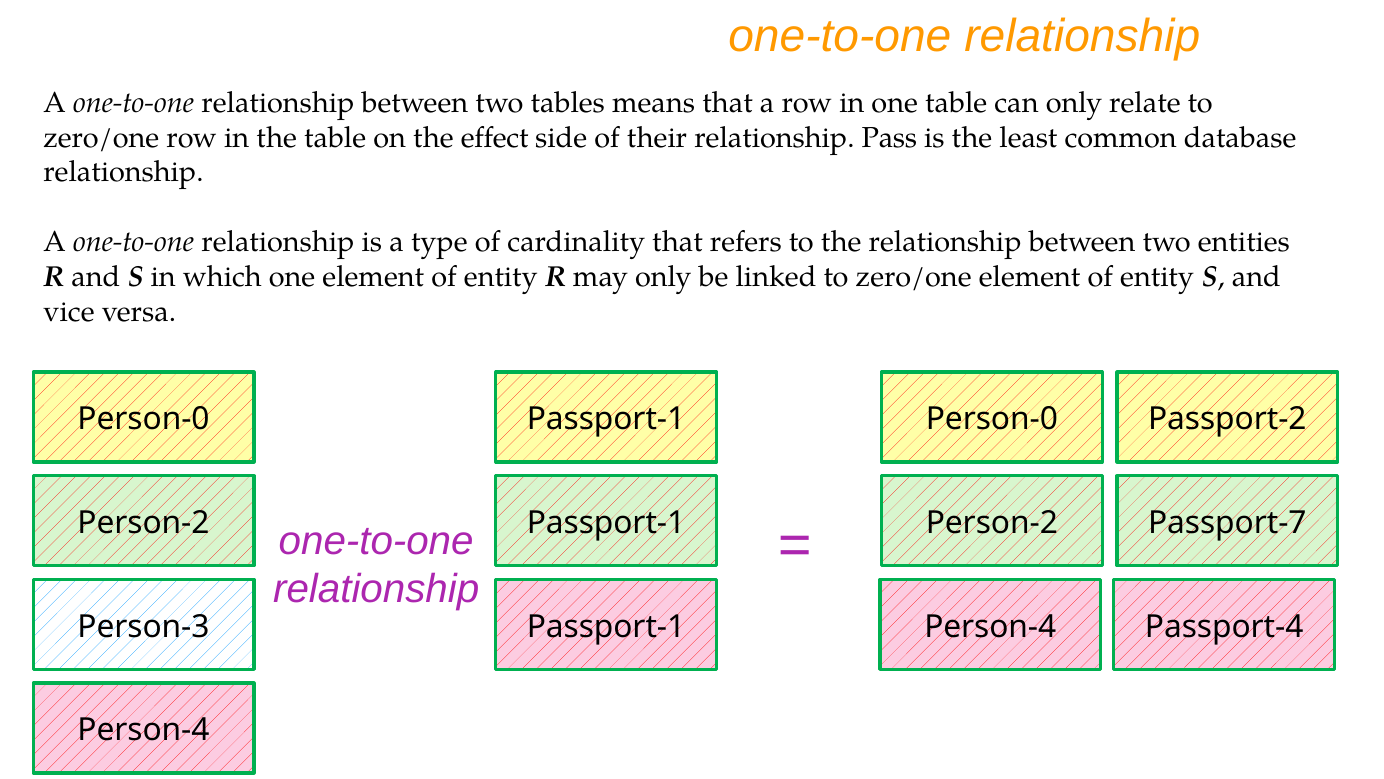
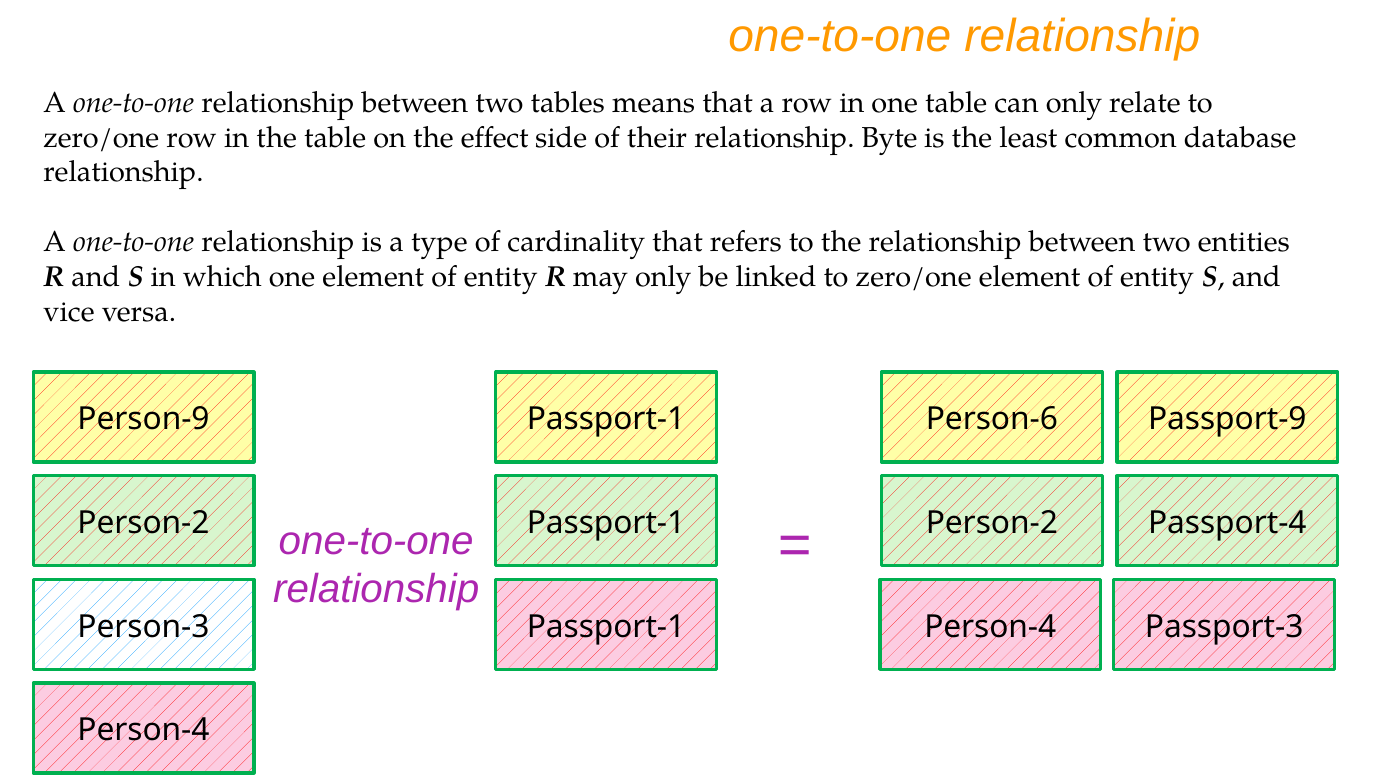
Pass: Pass -> Byte (889, 138)
Person-0: Person-0 -> Person-9 (144, 419)
Passport-1 Person-0: Person-0 -> Person-6 (992, 419)
Passport-2: Passport-2 -> Passport-9 (1227, 419)
Passport-7: Passport-7 -> Passport-4 (1227, 523)
Passport-4: Passport-4 -> Passport-3 (1224, 626)
